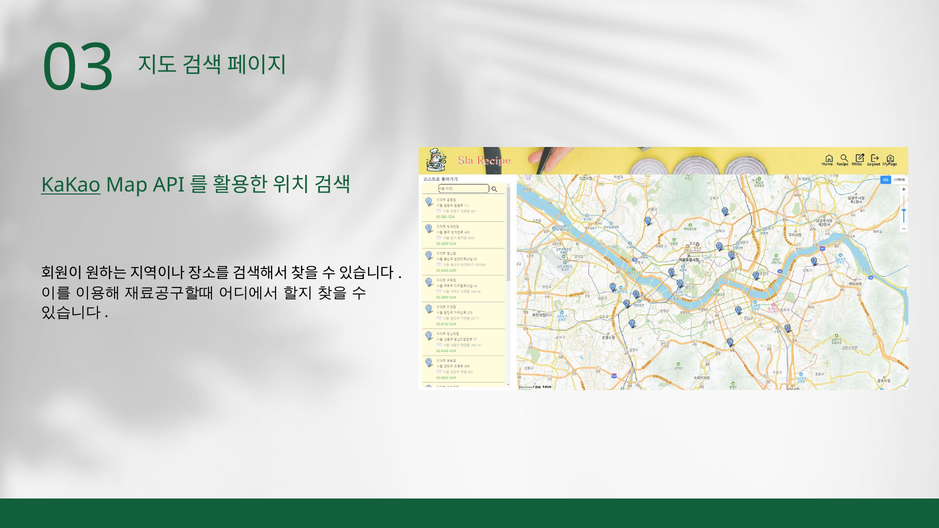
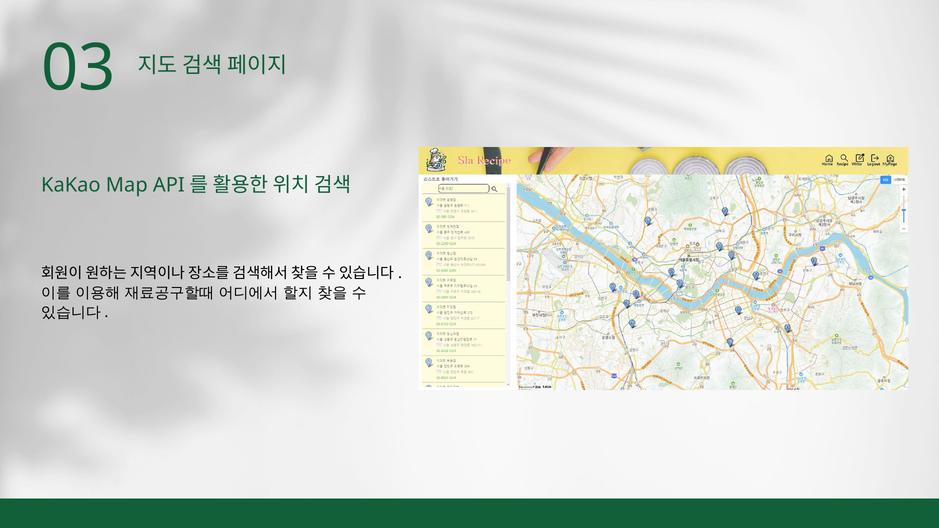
KaKao underline: present -> none (71, 185)
